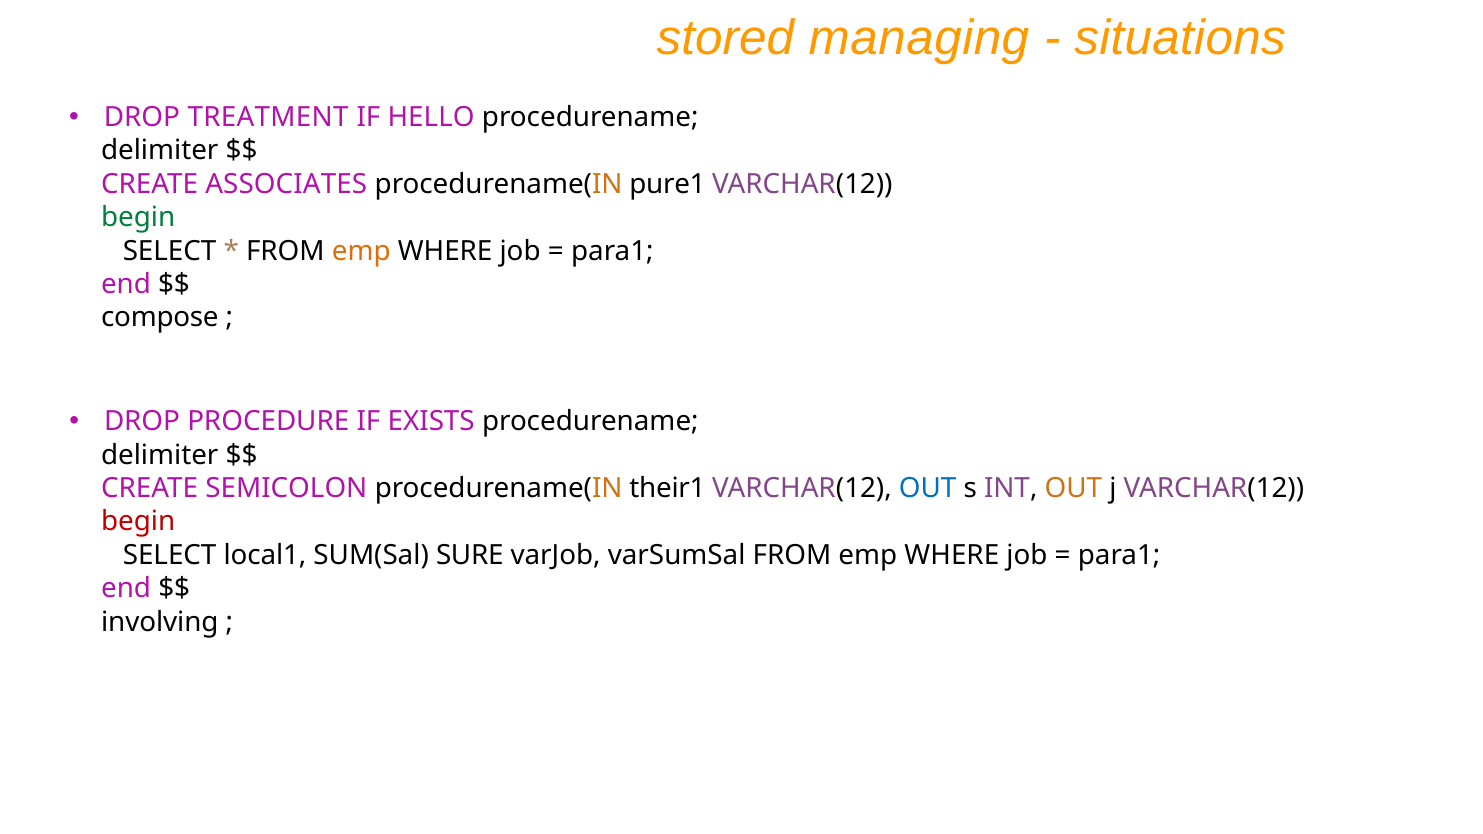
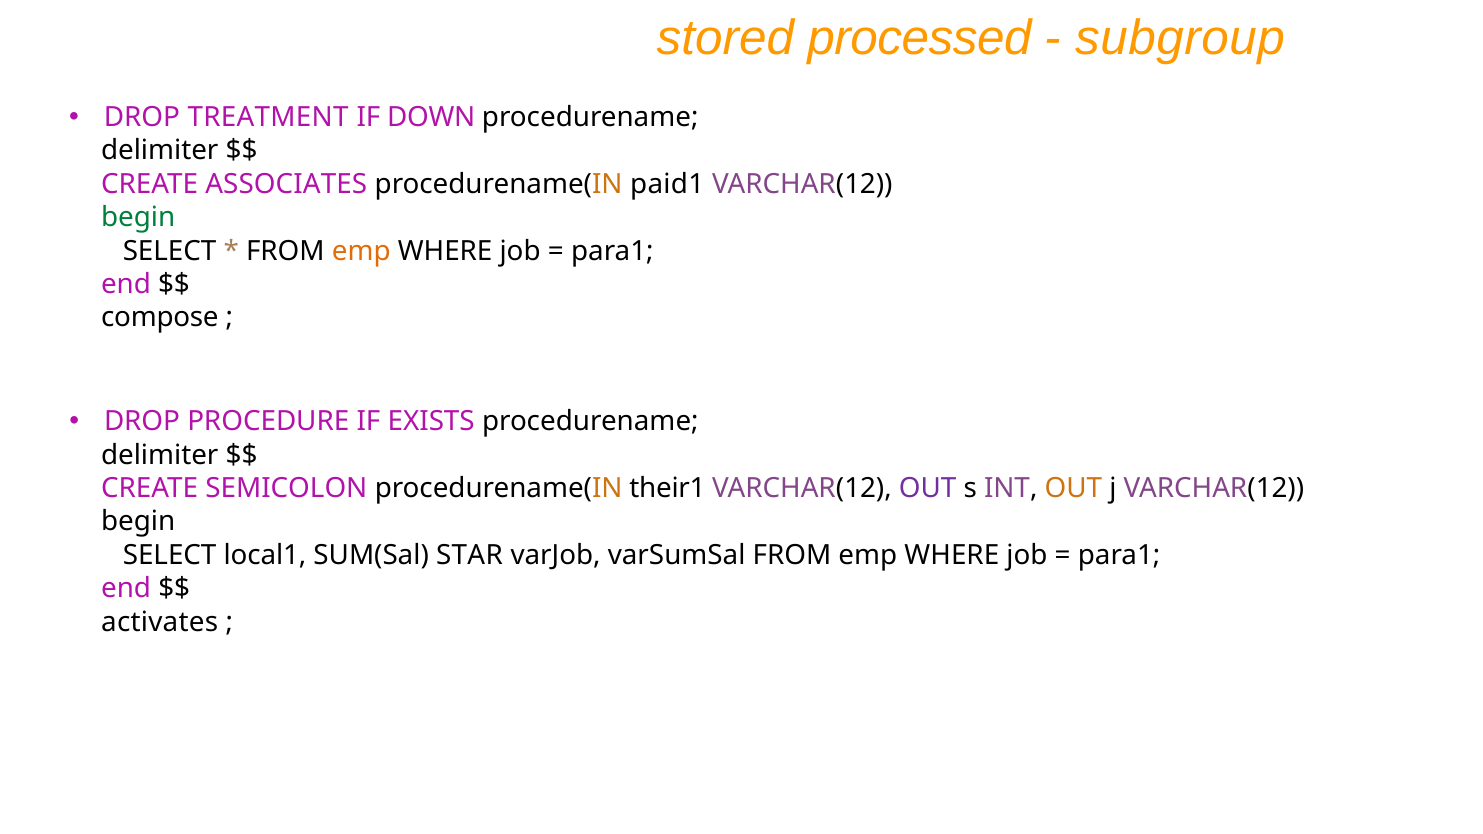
managing: managing -> processed (919, 39)
situations: situations -> subgroup (1180, 39)
HELLO: HELLO -> DOWN (431, 117)
pure1: pure1 -> paid1 (667, 184)
OUT colour: blue -> purple (928, 489)
begin colour: red -> black (138, 522)
SURE: SURE -> STAR (469, 555)
involving: involving -> activates (160, 622)
